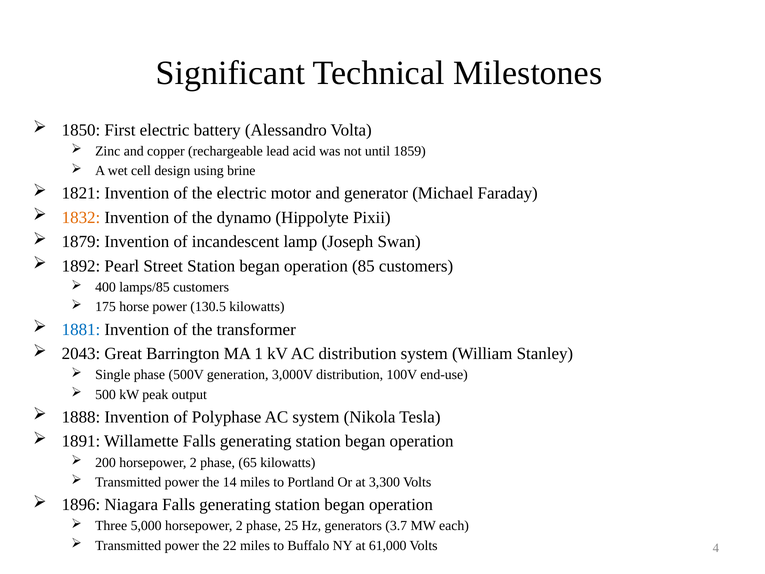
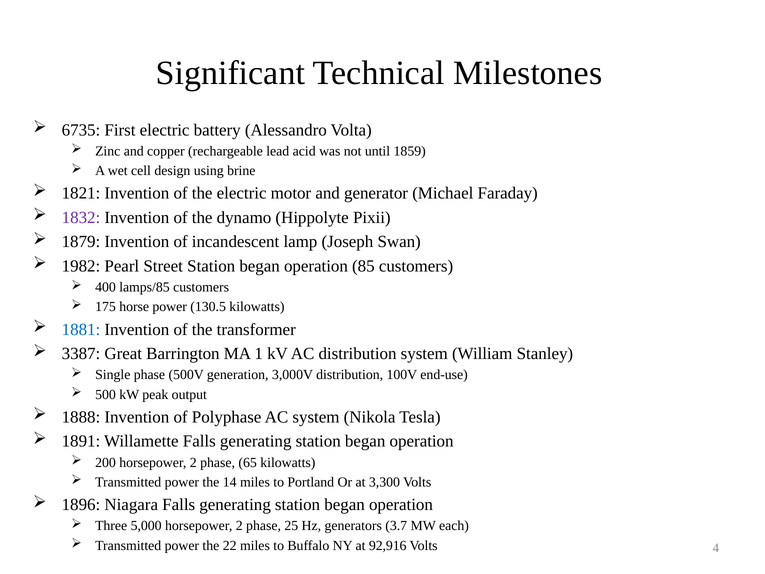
1850: 1850 -> 6735 (81, 130)
1832 colour: orange -> purple (81, 217)
1892: 1892 -> 1982 (81, 266)
2043: 2043 -> 3387 (81, 353)
61,000: 61,000 -> 92,916 (388, 545)
